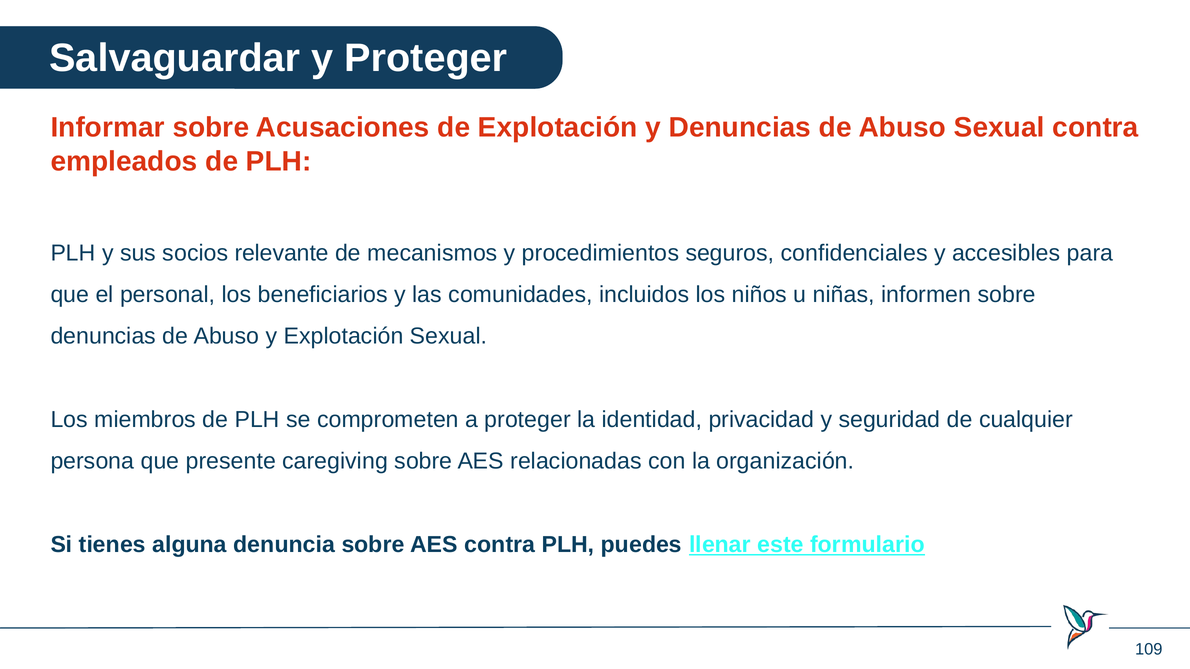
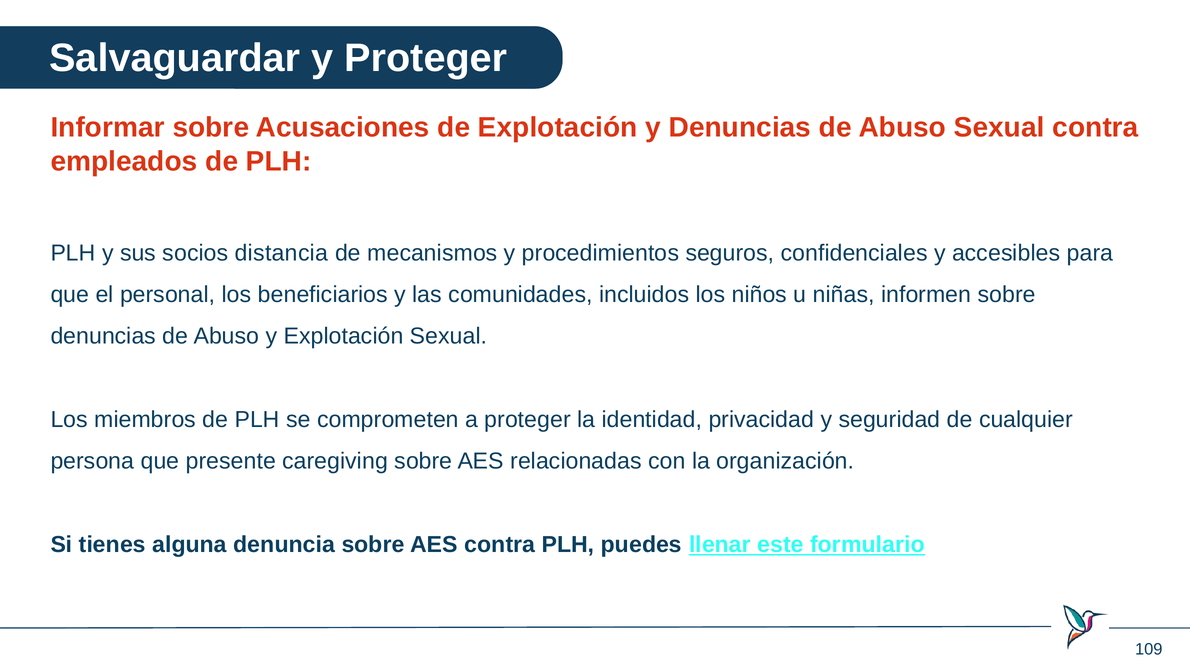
relevante: relevante -> distancia (281, 253)
